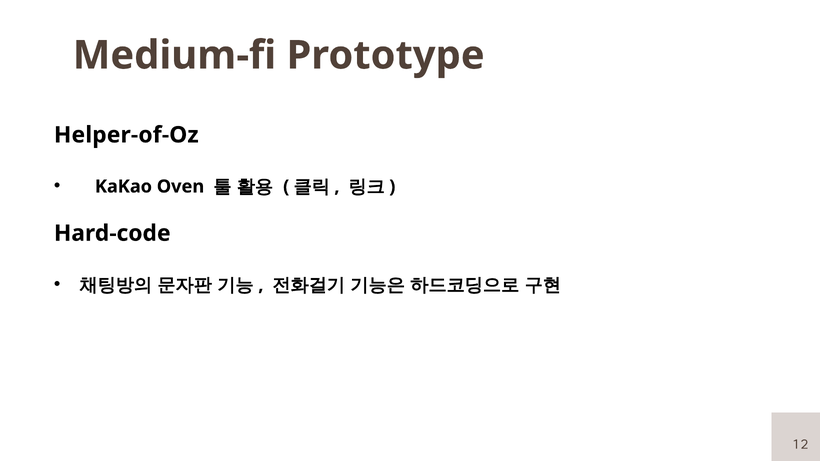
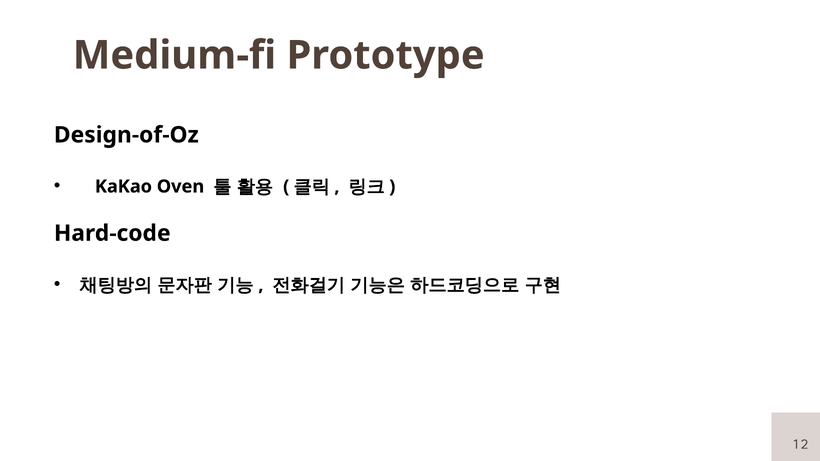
Helper-of-Oz: Helper-of-Oz -> Design-of-Oz (126, 135)
